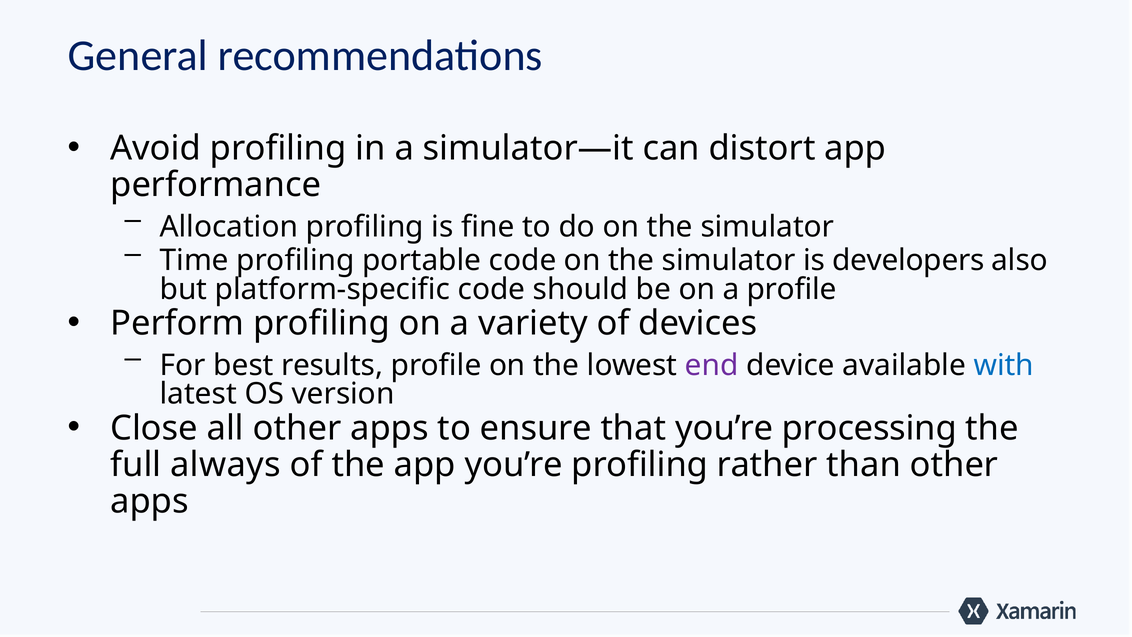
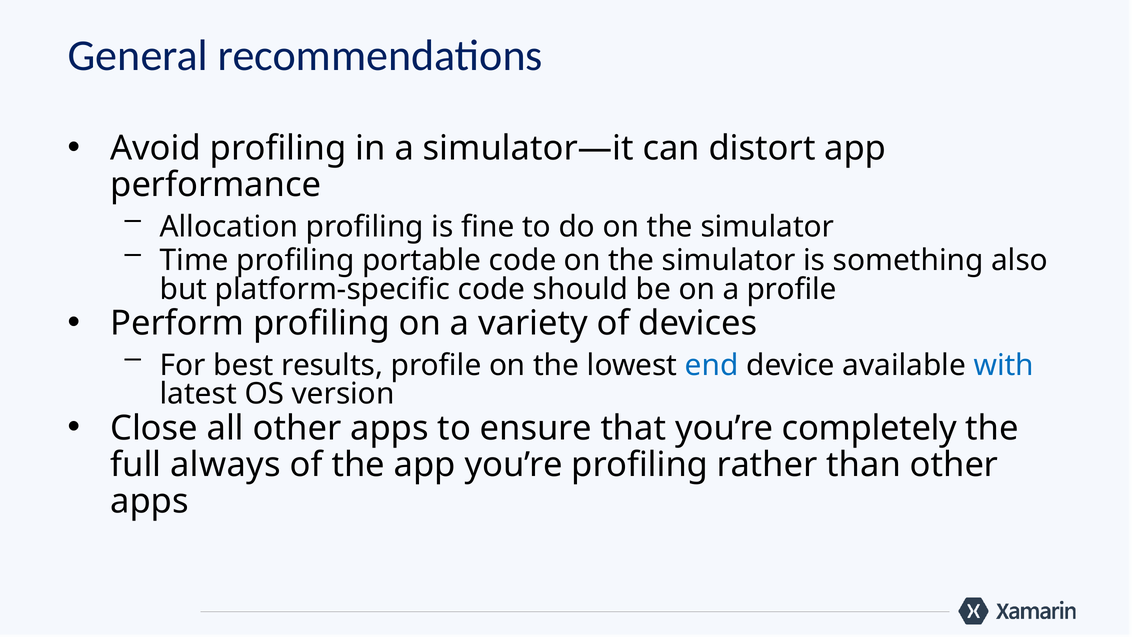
developers: developers -> something (908, 260)
end colour: purple -> blue (712, 365)
processing: processing -> completely (869, 428)
